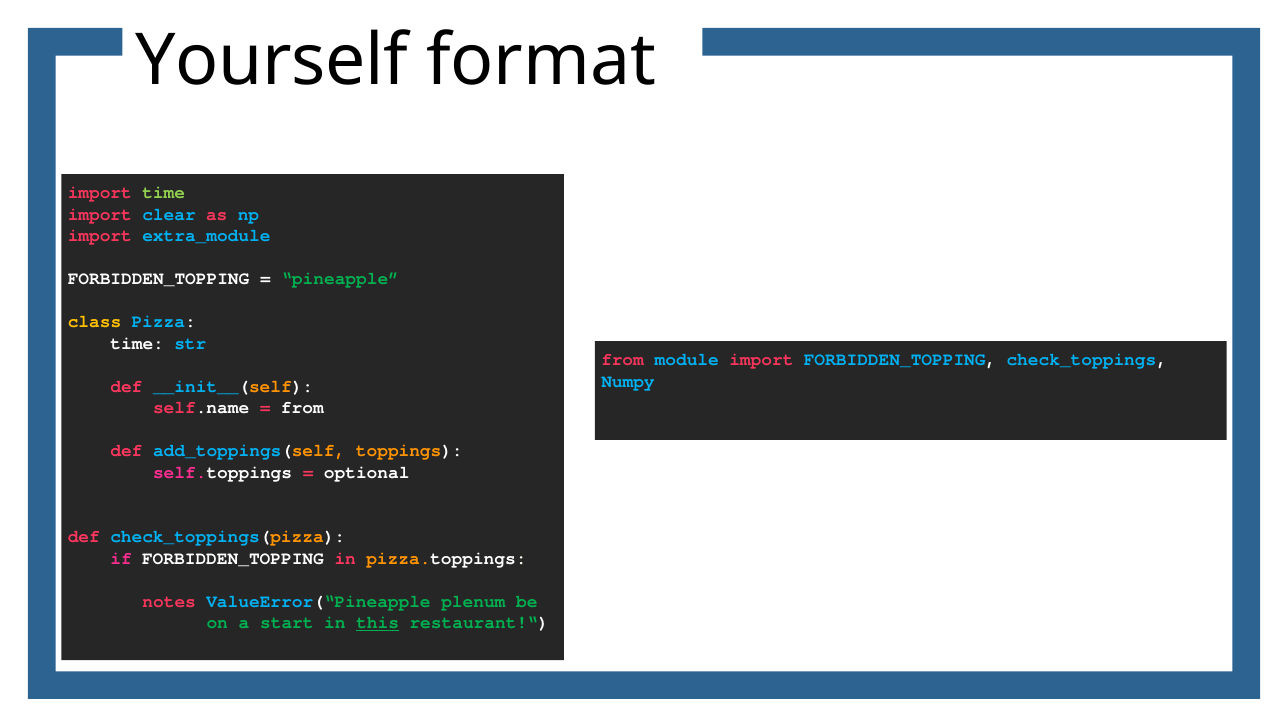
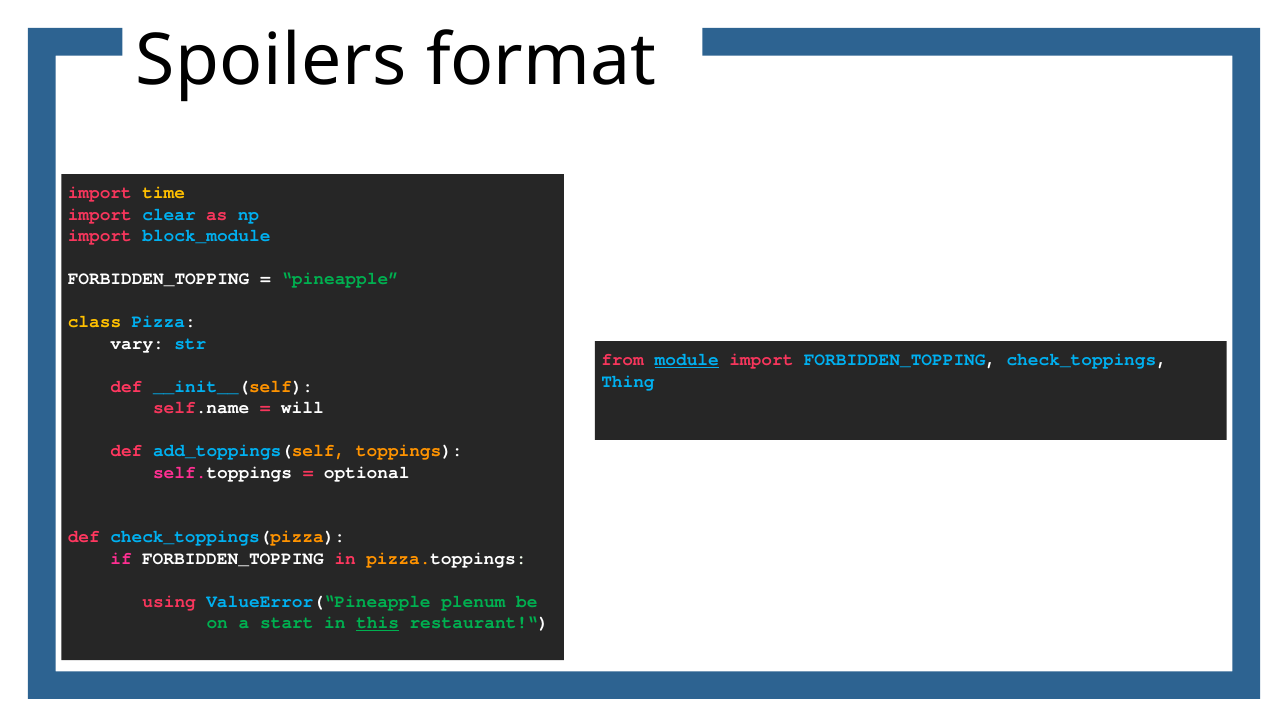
Yourself: Yourself -> Spoilers (271, 61)
time colour: light green -> yellow (164, 192)
extra_module: extra_module -> block_module (206, 235)
time: time -> vary (137, 343)
module underline: none -> present (687, 359)
Numpy: Numpy -> Thing (628, 381)
from: from -> will (302, 407)
notes: notes -> using (169, 601)
